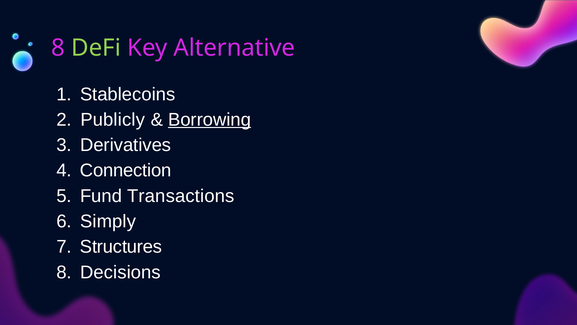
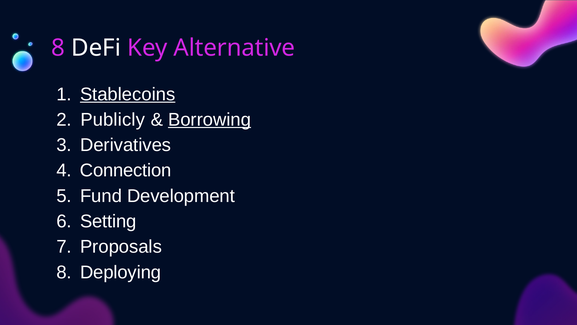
DeFi colour: light green -> white (96, 48)
Stablecoins underline: none -> present (128, 94)
Transactions: Transactions -> Development (181, 196)
Simply: Simply -> Setting (108, 221)
Structures: Structures -> Proposals (121, 247)
Decisions: Decisions -> Deploying (121, 272)
